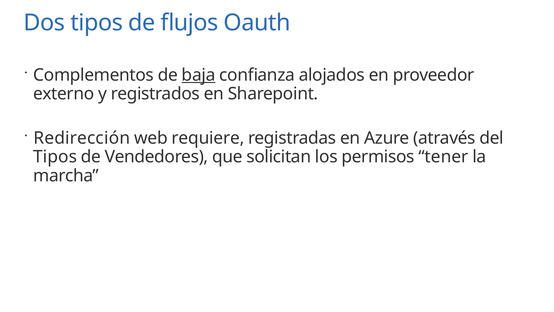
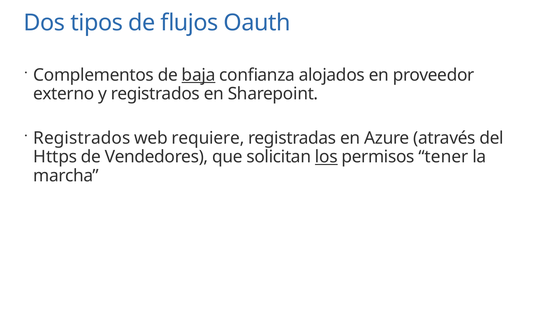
Redirección: Redirección -> Registrados (82, 138)
Tipos: Tipos -> Https (55, 157)
los underline: none -> present (326, 157)
